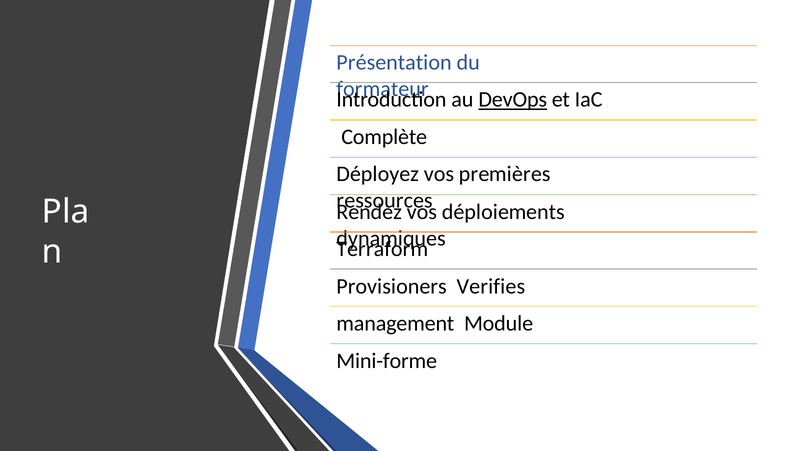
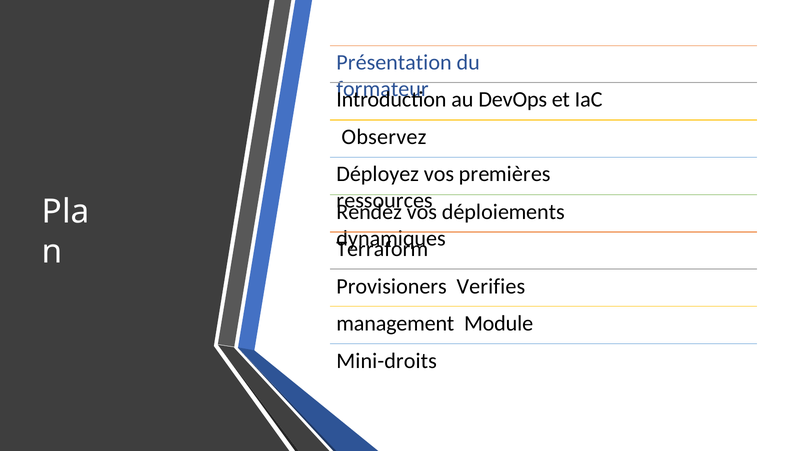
DevOps underline: present -> none (513, 100)
Complète: Complète -> Observez (384, 137)
Mini-forme: Mini-forme -> Mini-droits (387, 361)
